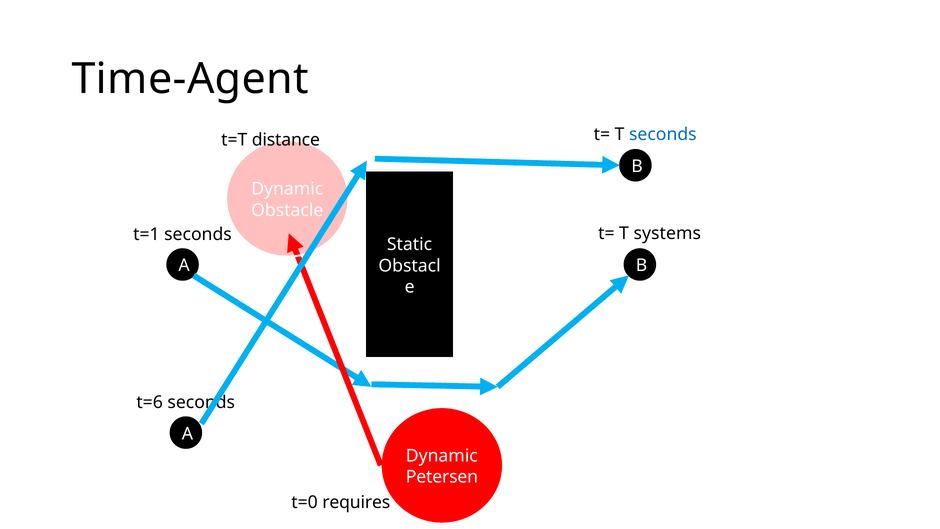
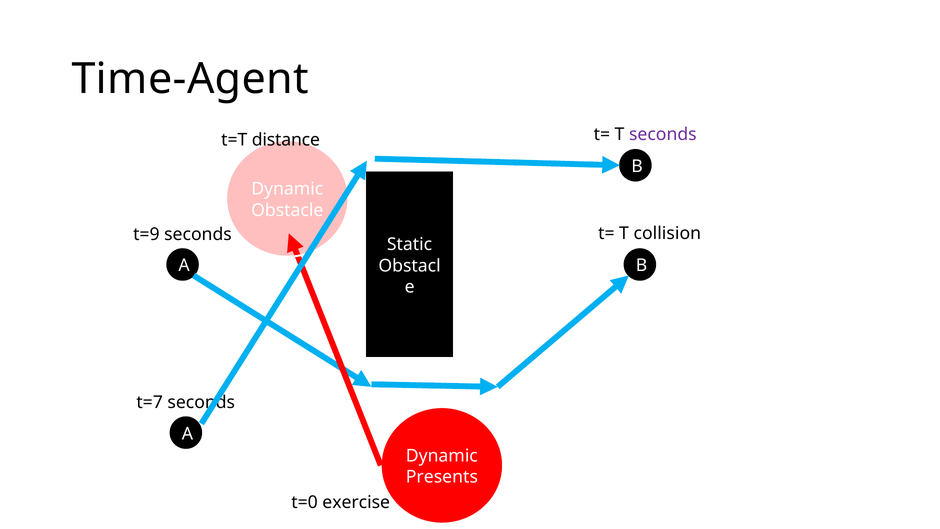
seconds colour: blue -> purple (663, 134)
t=1: t=1 -> t=9 (146, 234)
systems: systems -> collision (667, 233)
t=6: t=6 -> t=7 (150, 402)
Petersen: Petersen -> Presents (442, 477)
requires: requires -> exercise (356, 502)
